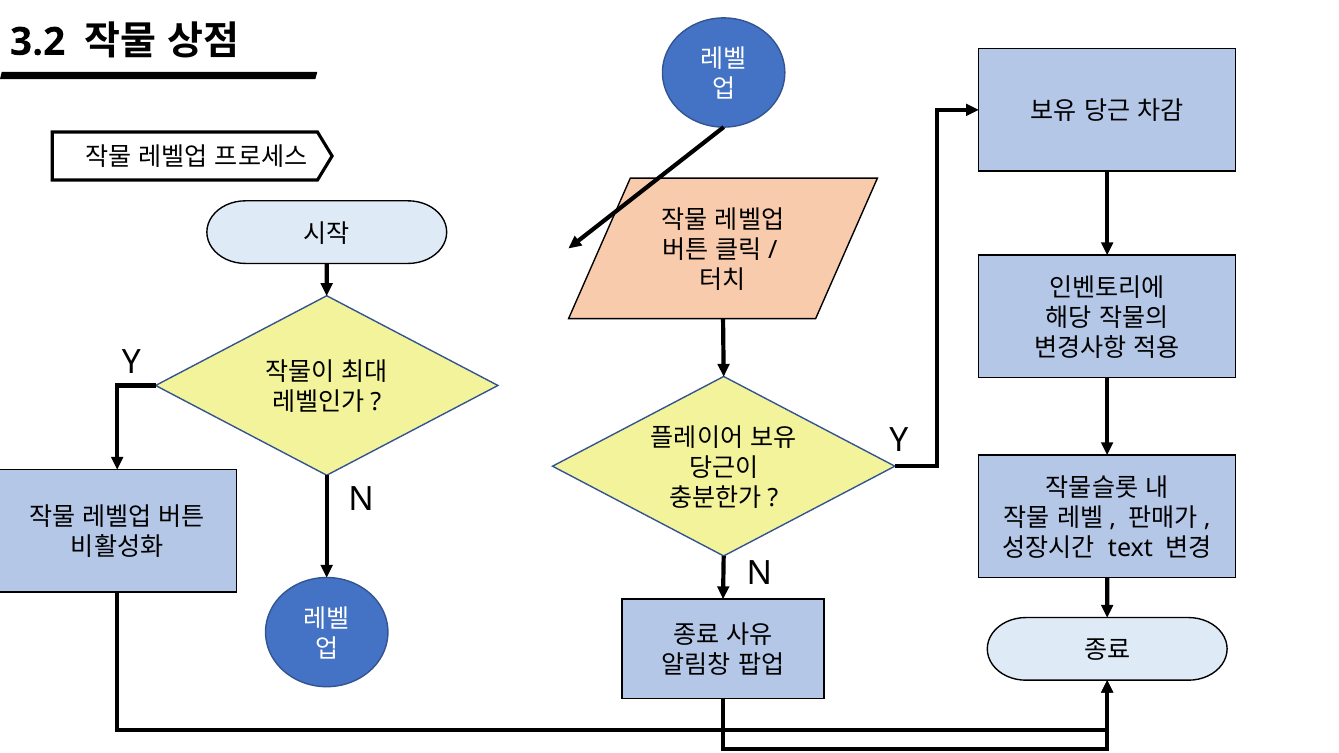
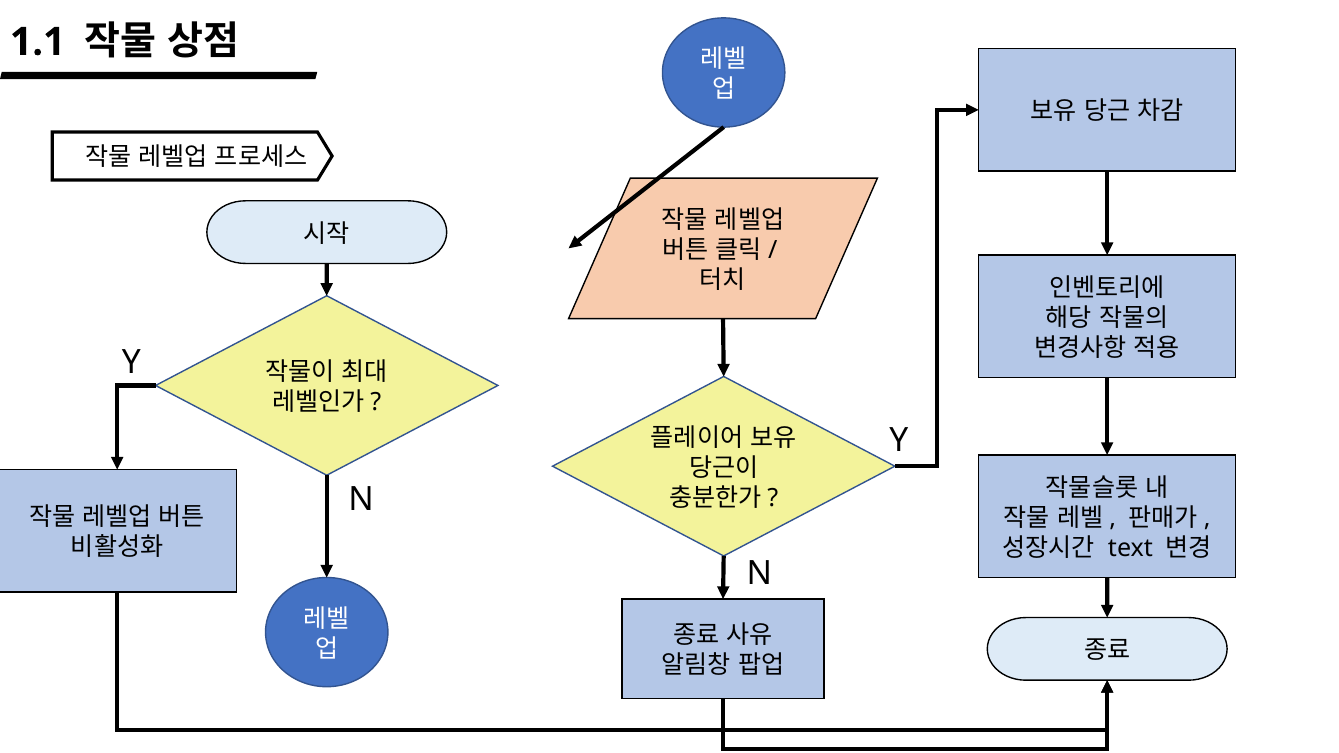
3.2: 3.2 -> 1.1 (38, 42)
